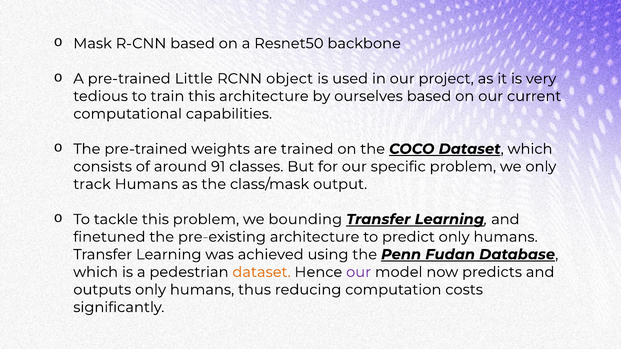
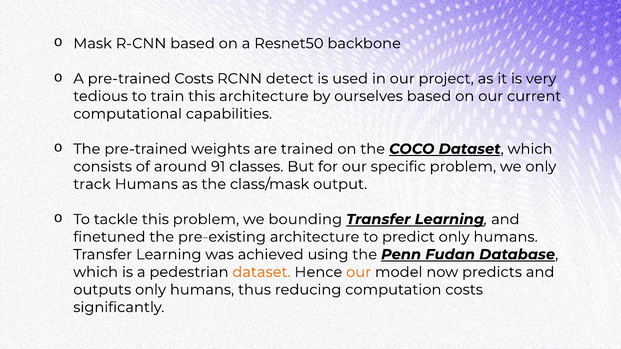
pre-trained Little: Little -> Costs (194, 79)
object: object -> detect (290, 79)
our colour: purple -> orange (359, 272)
